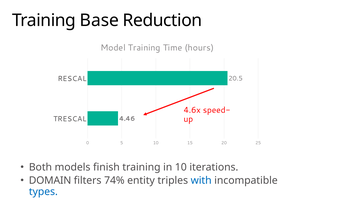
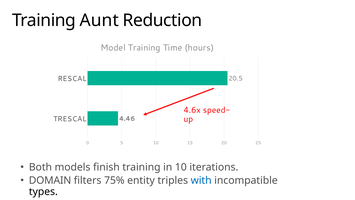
Base: Base -> Aunt (99, 20)
74%: 74% -> 75% (114, 180)
types colour: blue -> black (43, 191)
